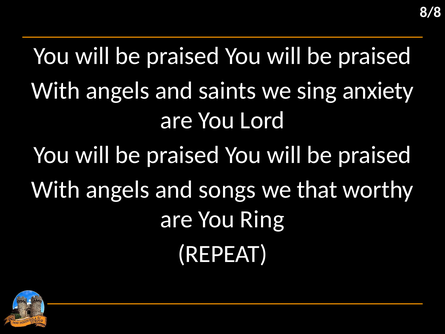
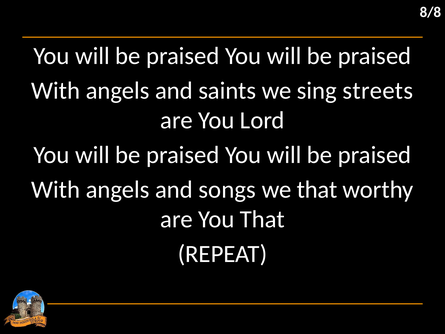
anxiety: anxiety -> streets (378, 91)
You Ring: Ring -> That (262, 219)
